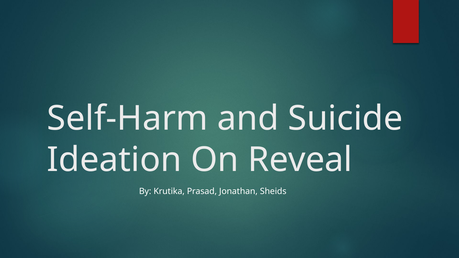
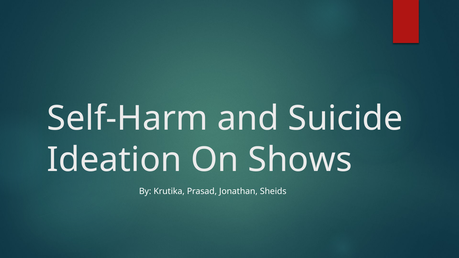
Reveal: Reveal -> Shows (300, 160)
